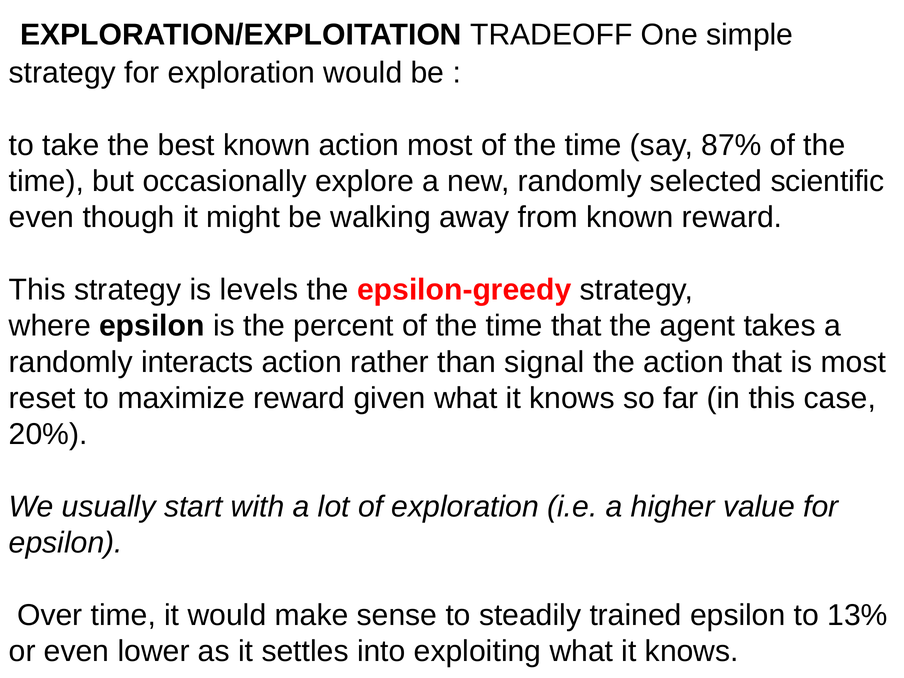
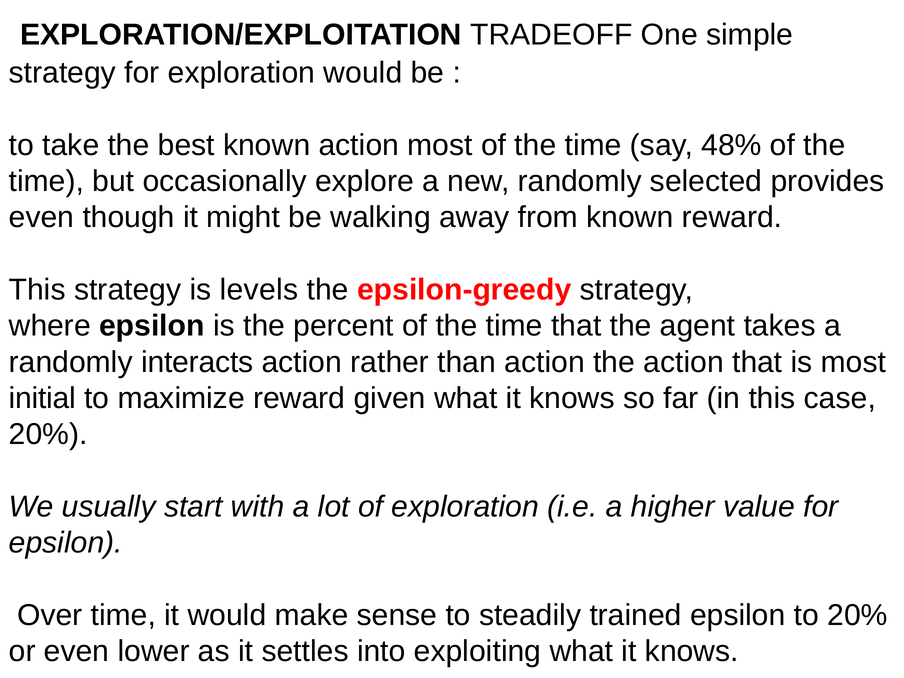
87%: 87% -> 48% (731, 145)
scientific: scientific -> provides (827, 181)
than signal: signal -> action (545, 362)
reset: reset -> initial (42, 398)
to 13%: 13% -> 20% (857, 615)
